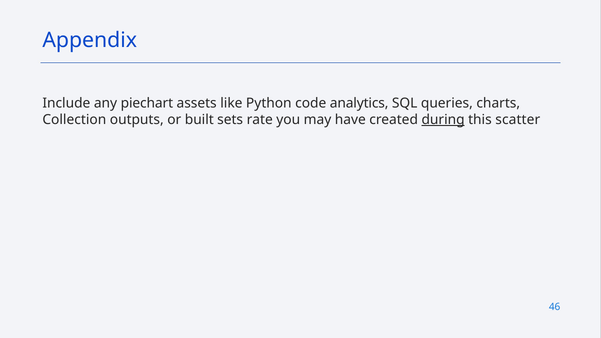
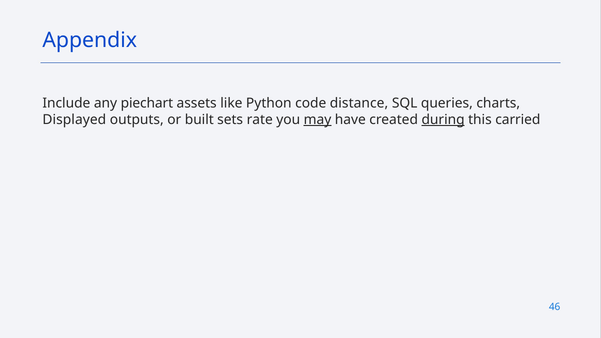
analytics: analytics -> distance (359, 103)
Collection: Collection -> Displayed (74, 120)
may underline: none -> present (317, 120)
scatter: scatter -> carried (518, 120)
